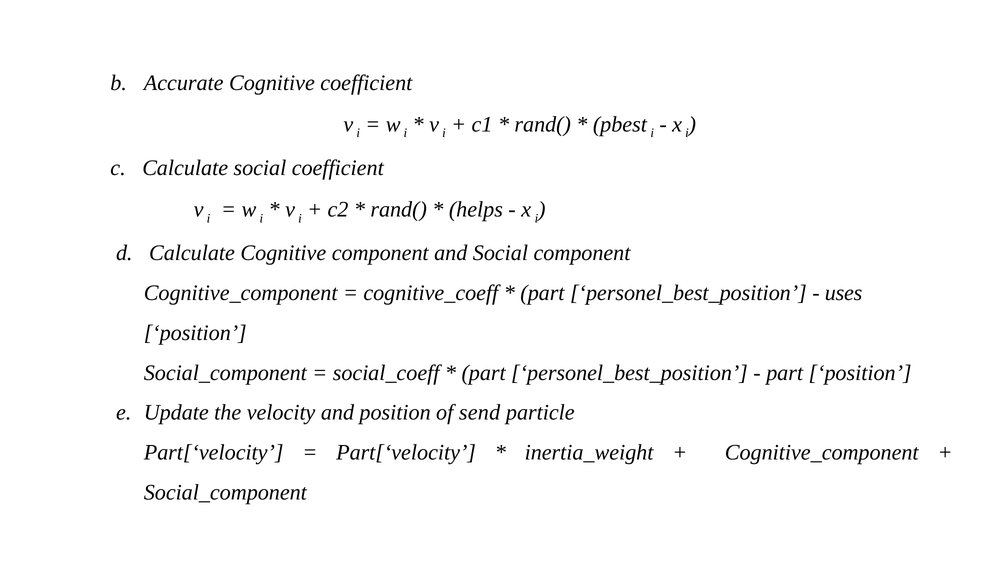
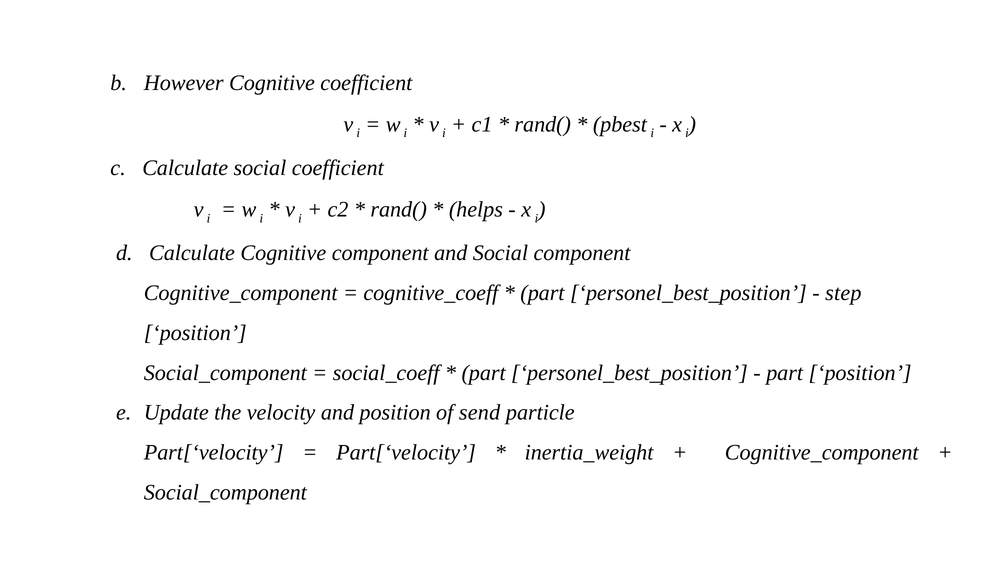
Accurate: Accurate -> However (184, 83)
uses: uses -> step (843, 293)
